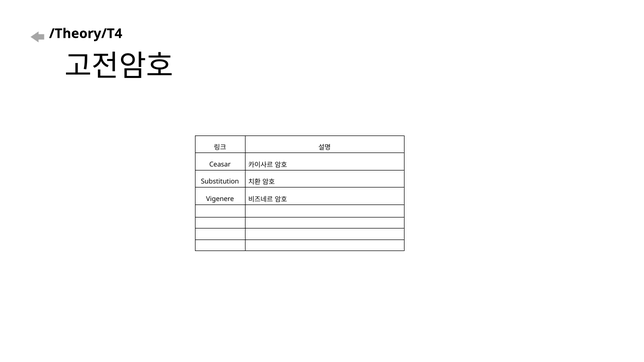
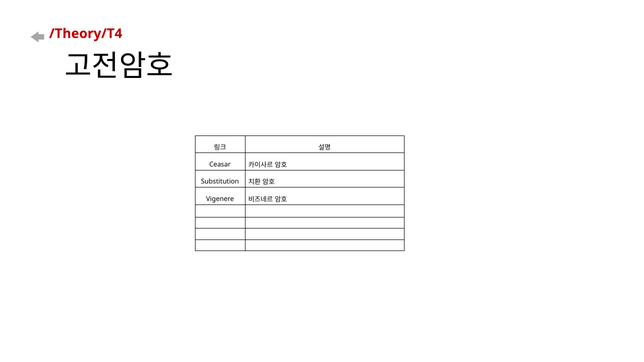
/Theory/T4 colour: black -> red (86, 34)
